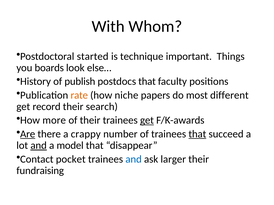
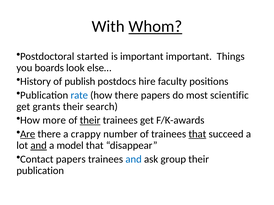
Whom underline: none -> present (155, 27)
is technique: technique -> important (142, 56)
postdocs that: that -> hire (147, 82)
rate colour: orange -> blue (79, 95)
how niche: niche -> there (126, 95)
different: different -> scientific (229, 95)
record: record -> grants (46, 107)
their underline: none -> present (90, 121)
get underline: present -> none (147, 121)
Contact pocket: pocket -> papers (71, 159)
larger: larger -> group (173, 159)
fundraising: fundraising -> publication (40, 171)
